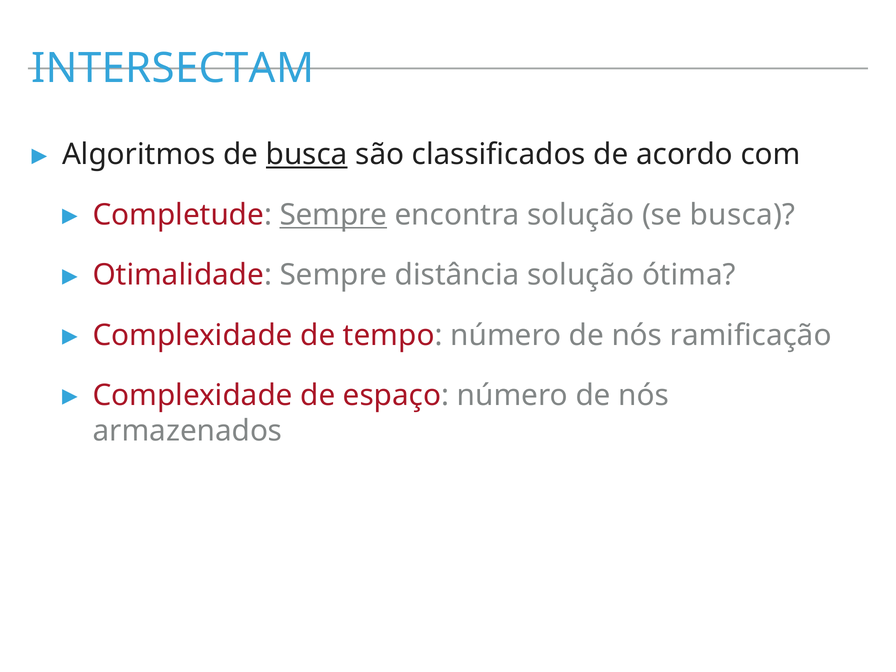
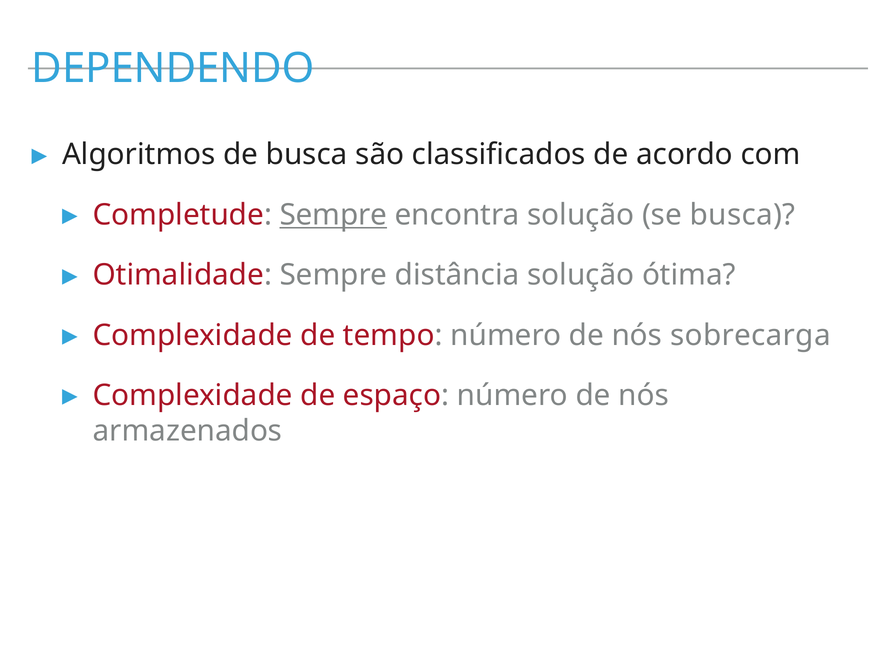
INTERSECTAM: INTERSECTAM -> DEPENDENDO (173, 68)
busca underline: present -> none (307, 155)
ramificação: ramificação -> sobrecarga (751, 335)
